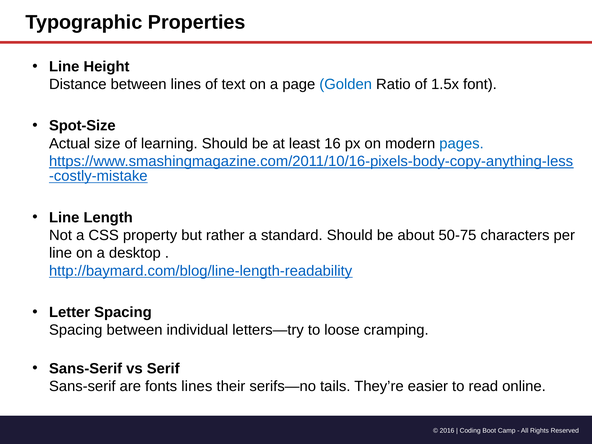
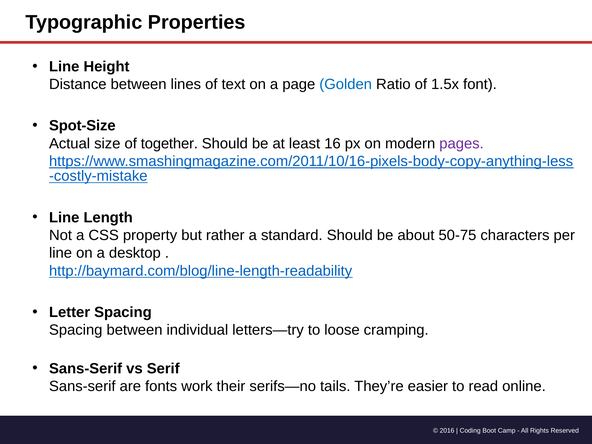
learning: learning -> together (169, 144)
pages colour: blue -> purple (462, 144)
fonts lines: lines -> work (197, 386)
